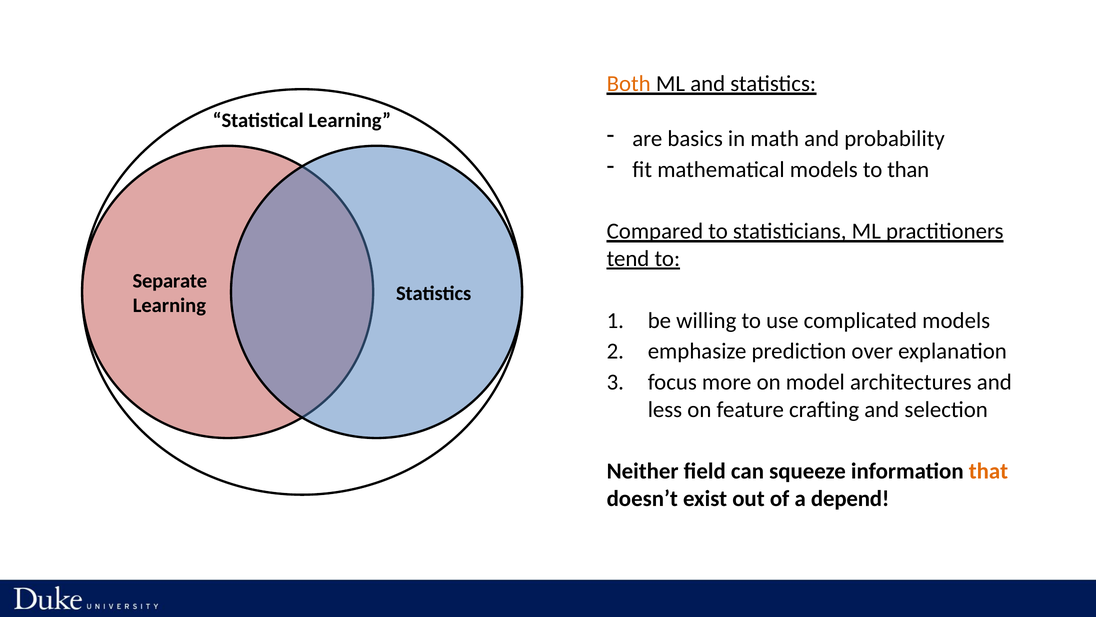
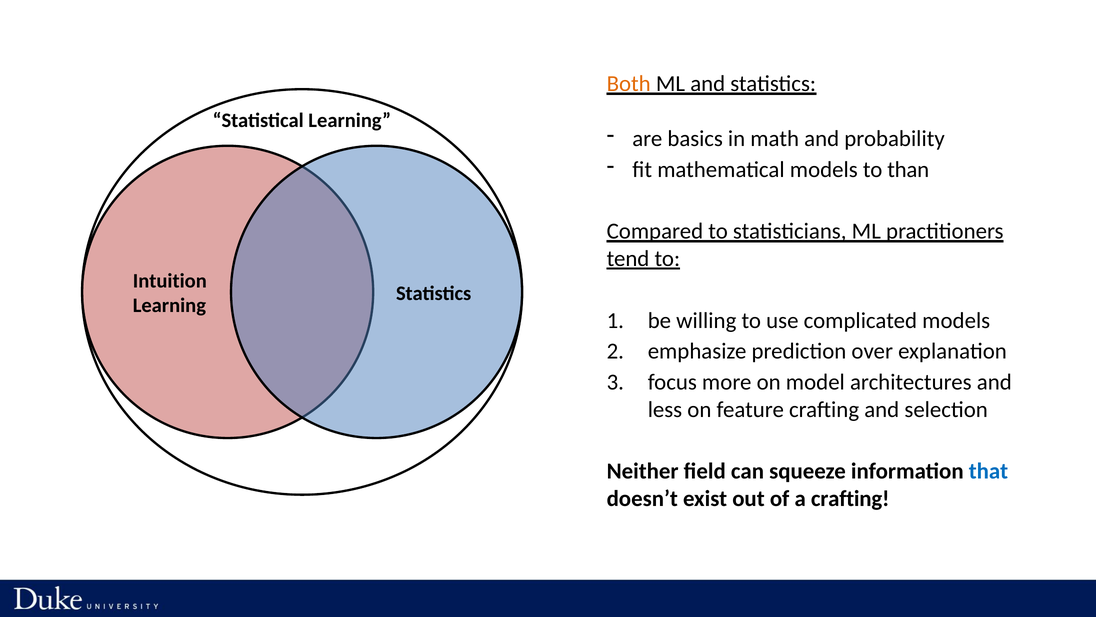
Separate: Separate -> Intuition (170, 281)
that colour: orange -> blue (988, 471)
a depend: depend -> crafting (850, 498)
